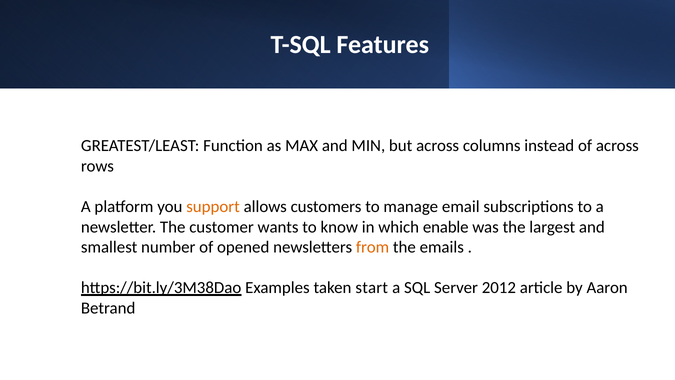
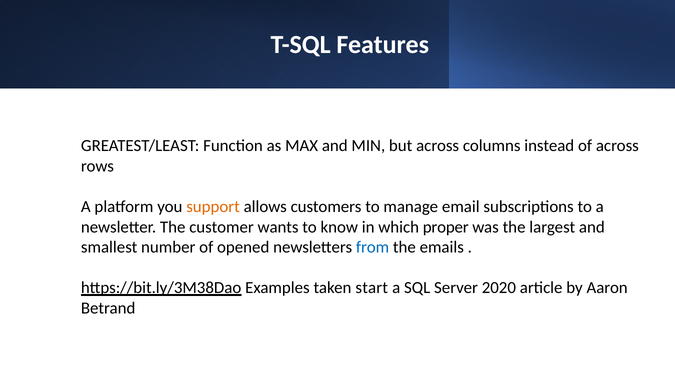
enable: enable -> proper (446, 227)
from colour: orange -> blue (373, 247)
2012: 2012 -> 2020 (499, 287)
